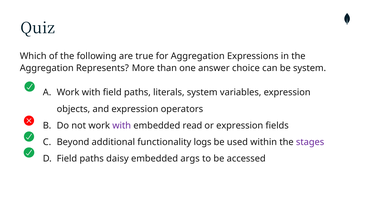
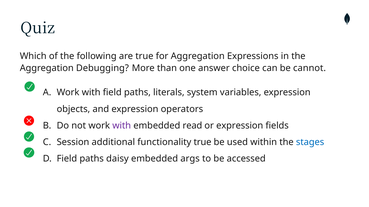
Represents: Represents -> Debugging (102, 68)
be system: system -> cannot (310, 68)
Beyond: Beyond -> Session (73, 142)
functionality logs: logs -> true (203, 142)
stages colour: purple -> blue (310, 142)
